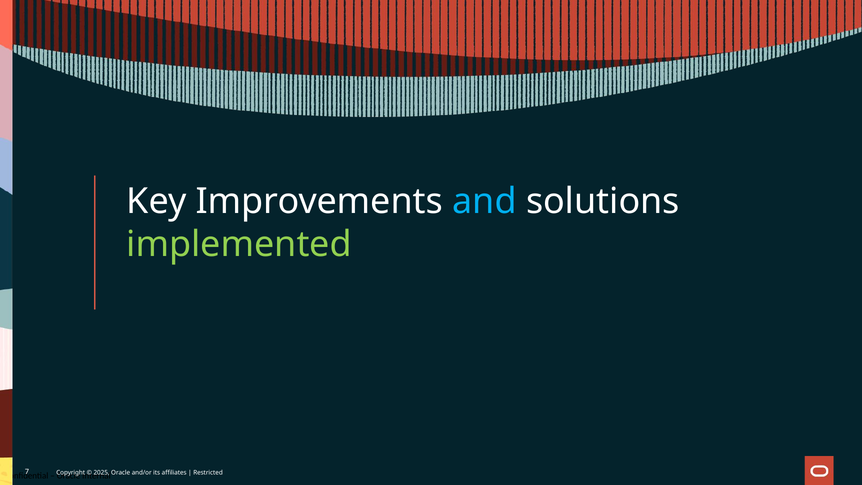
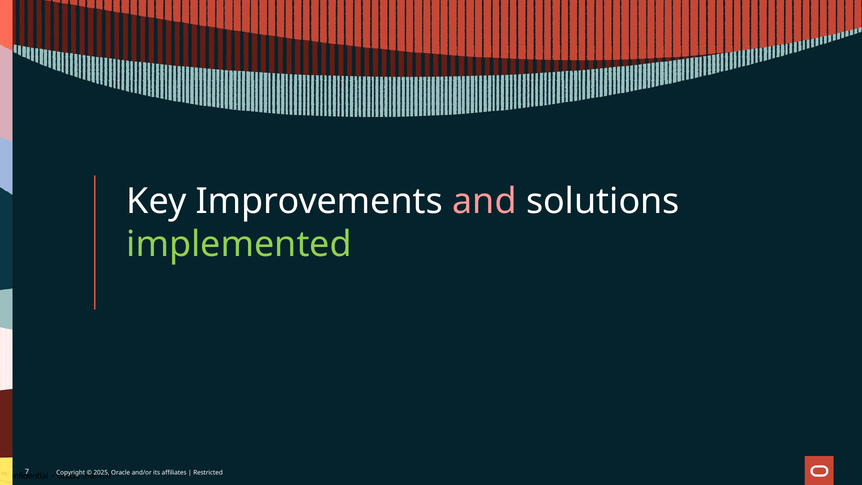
and colour: light blue -> pink (485, 201)
